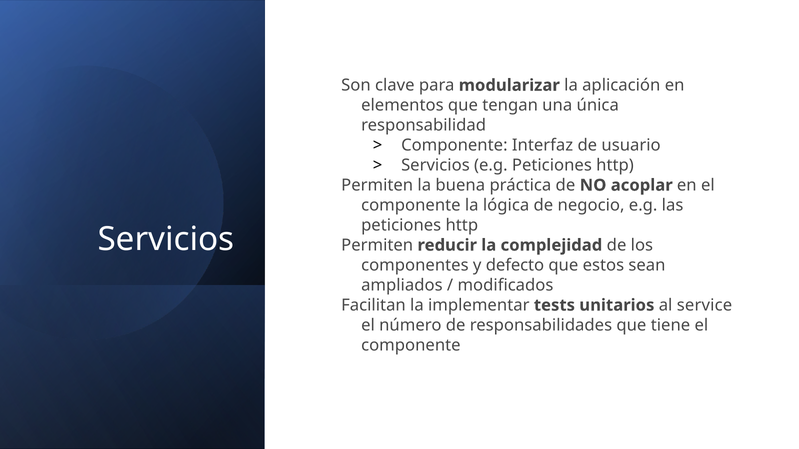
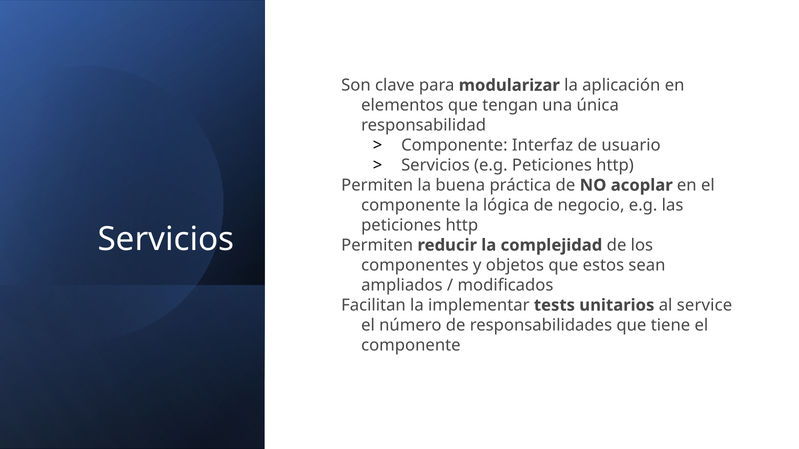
defecto: defecto -> objetos (515, 265)
